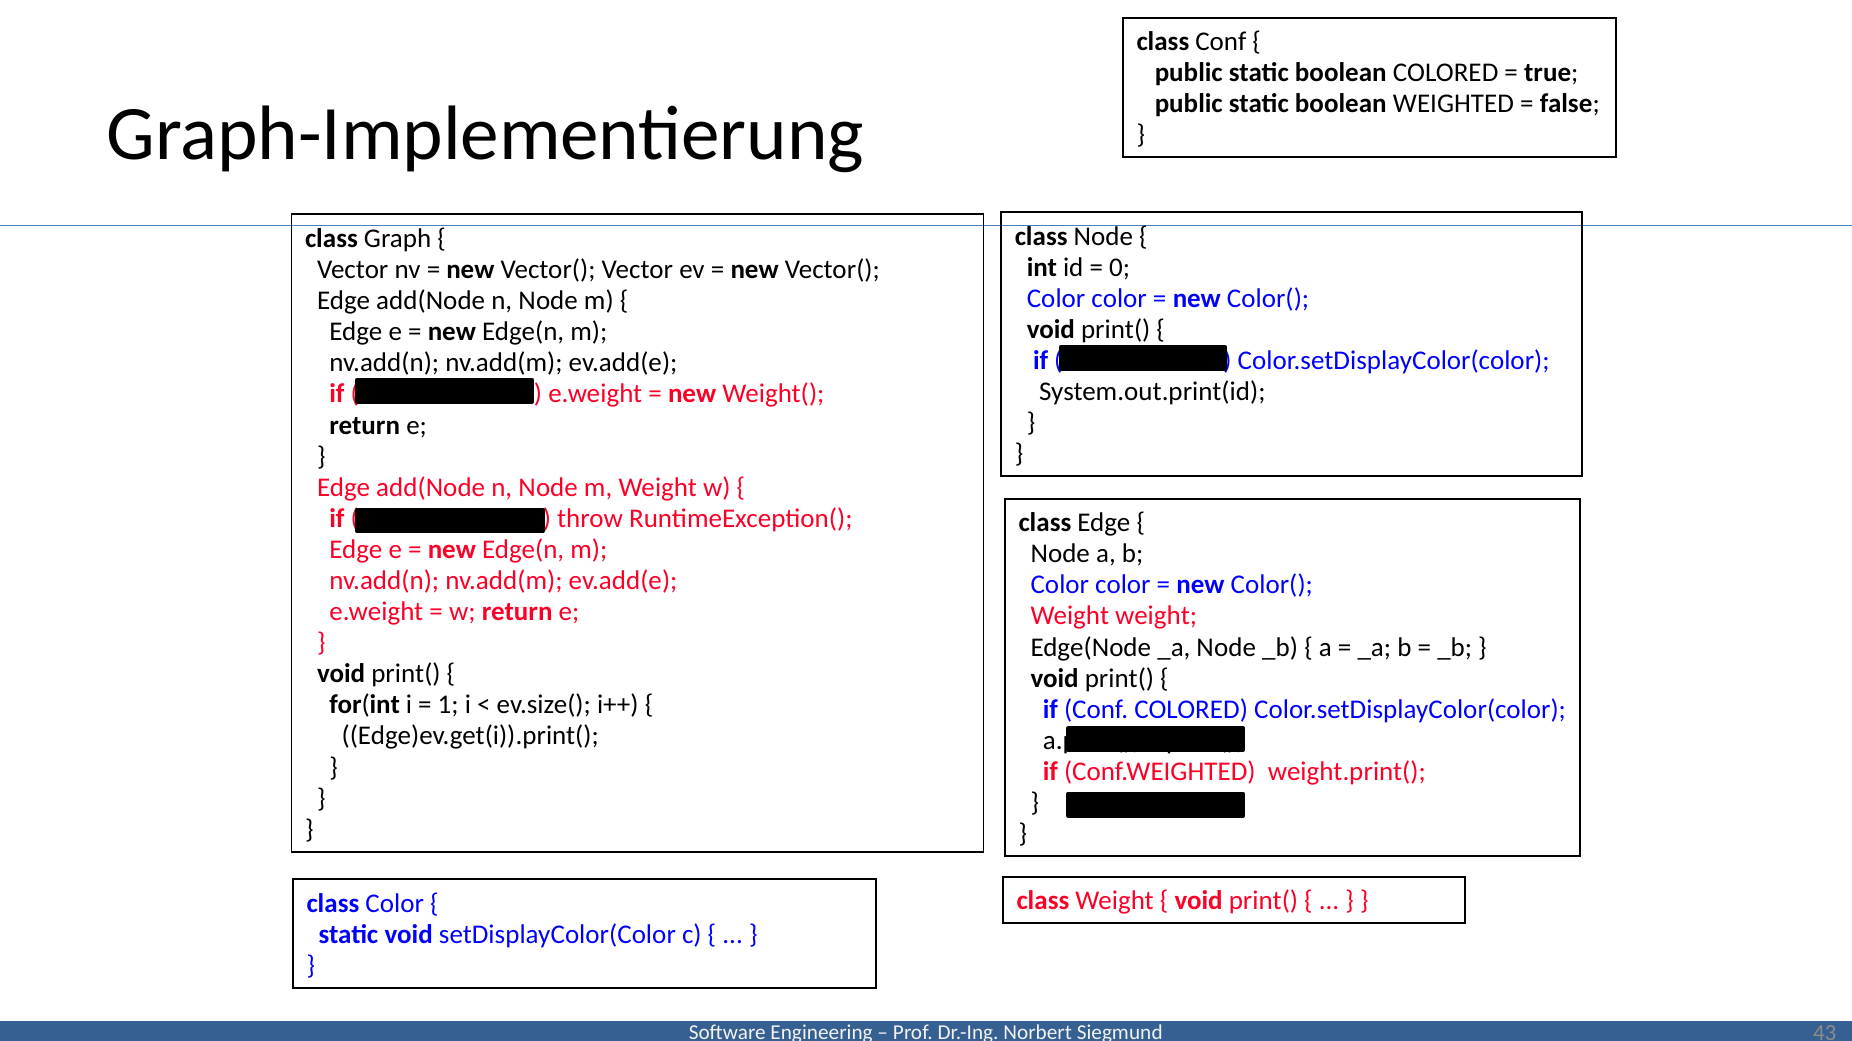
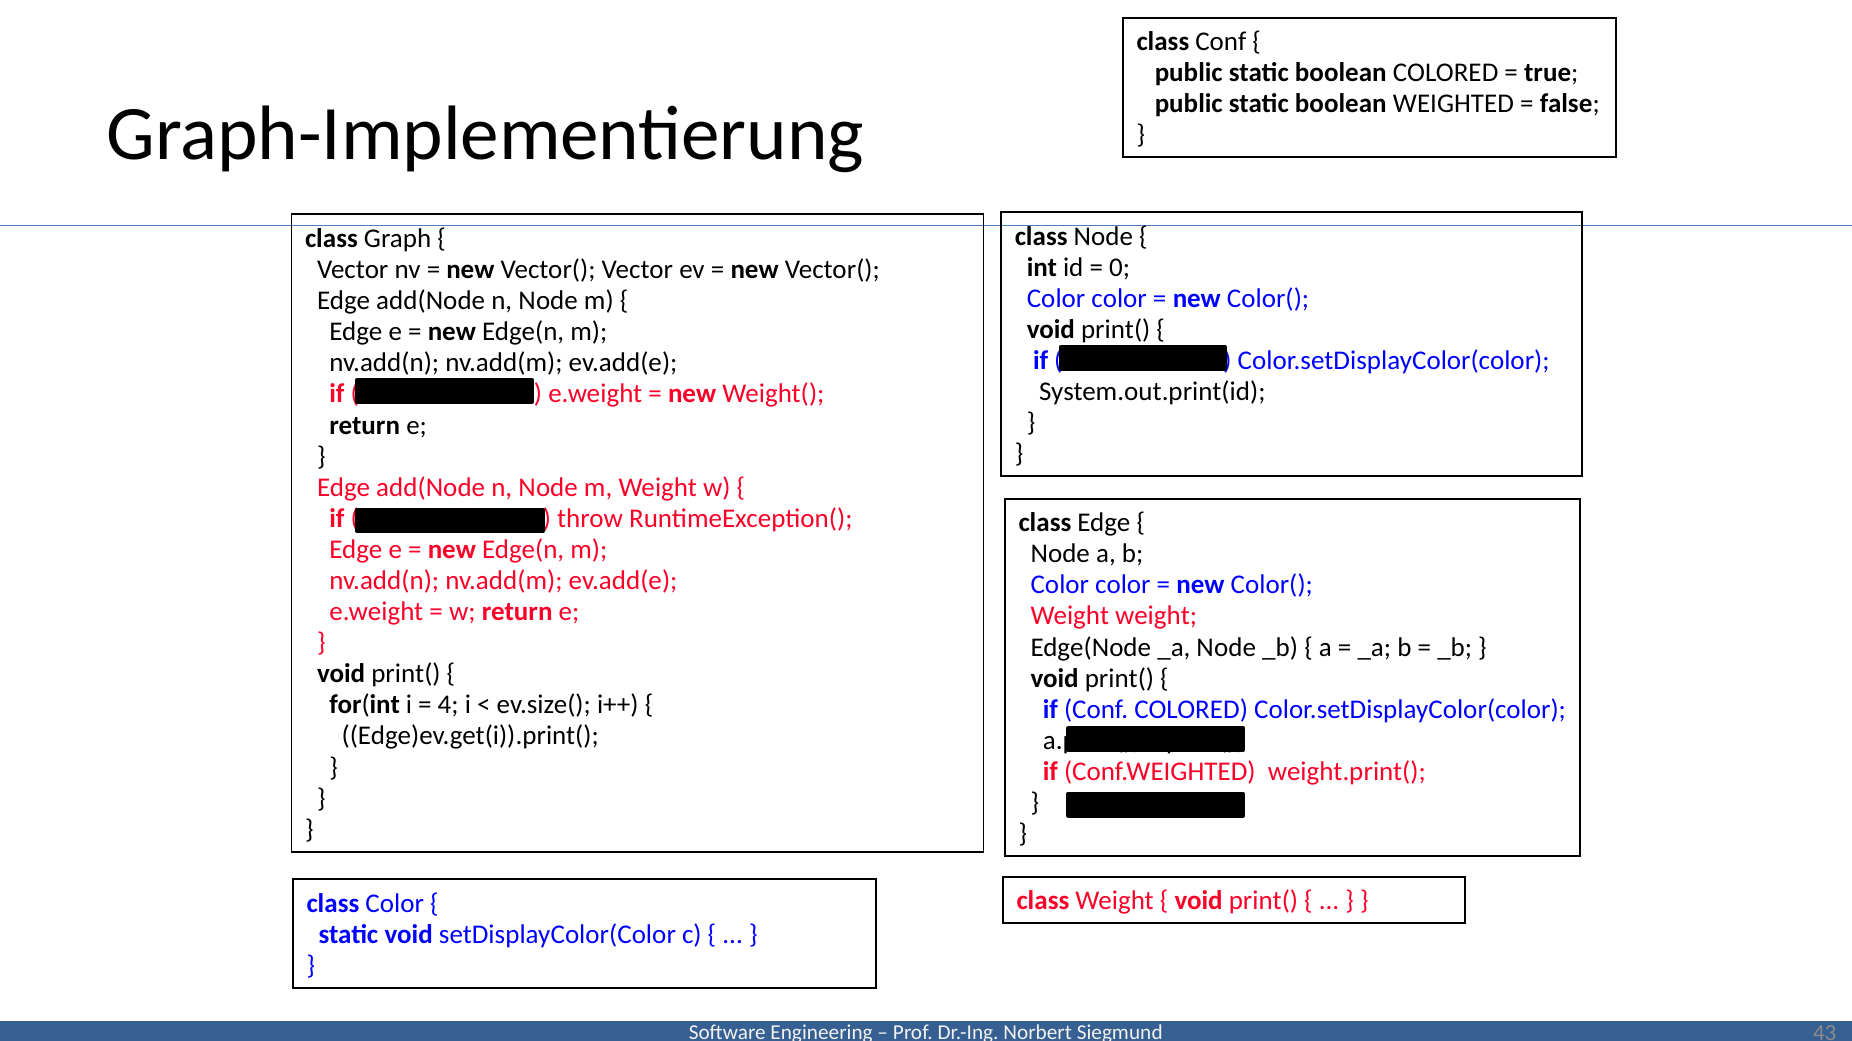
1: 1 -> 4 (448, 705)
